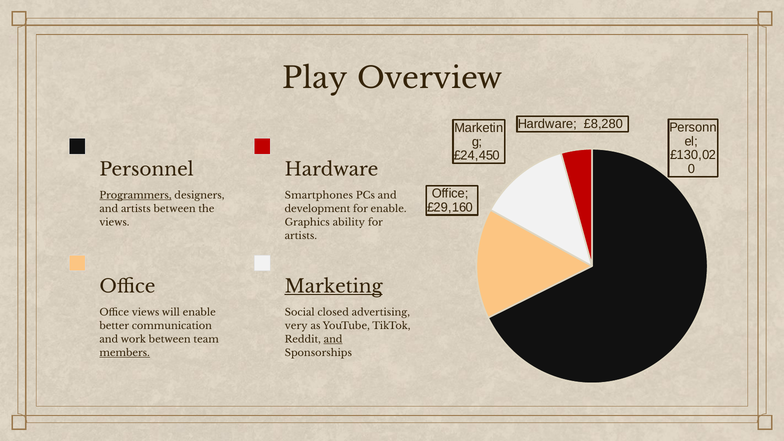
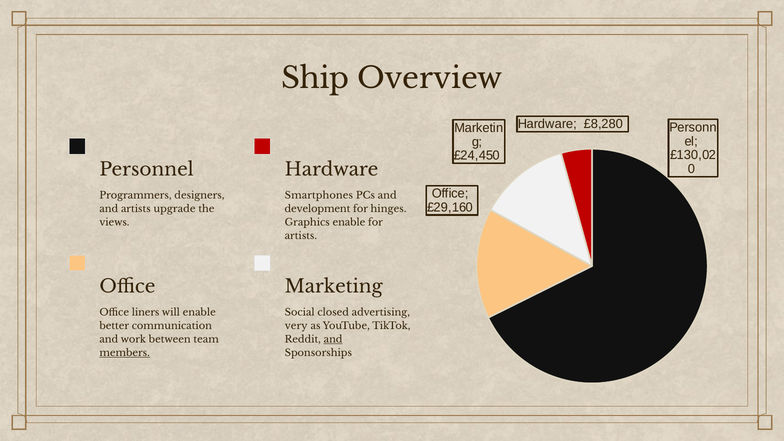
Play: Play -> Ship (315, 79)
Programmers underline: present -> none (135, 196)
artists between: between -> upgrade (175, 209)
for enable: enable -> hinges (389, 209)
Graphics ability: ability -> enable (349, 223)
Marketing underline: present -> none (334, 287)
Office views: views -> liners (146, 313)
